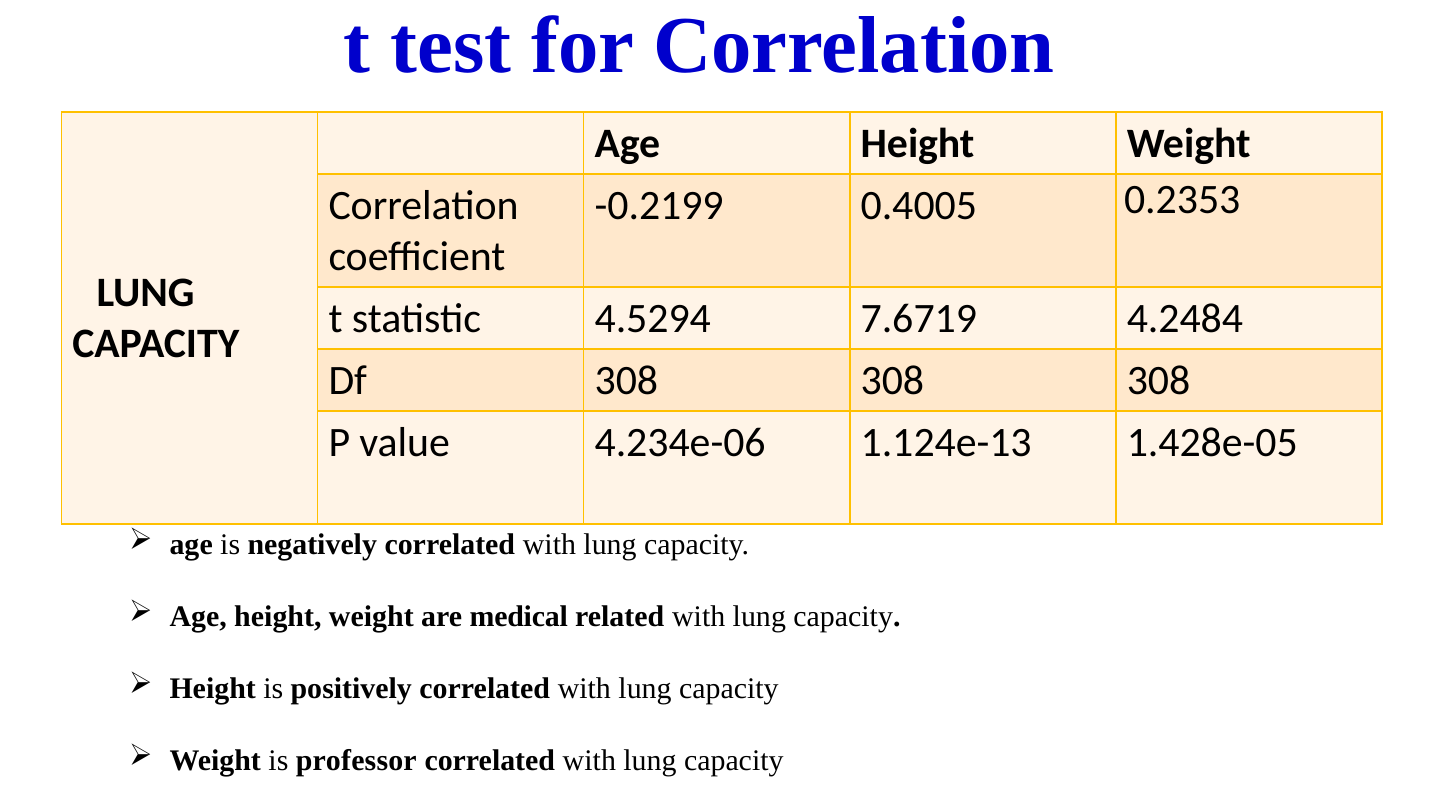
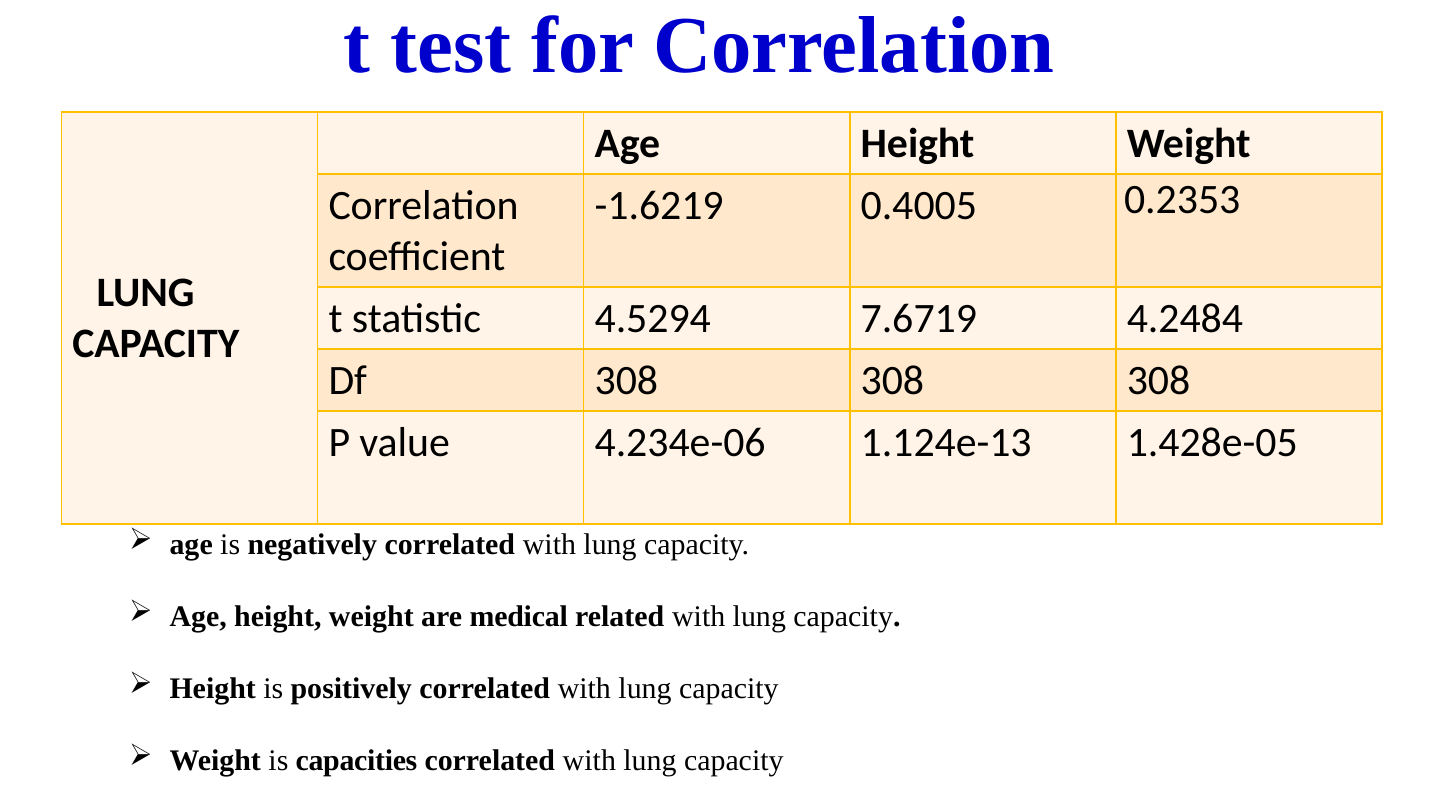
-0.2199: -0.2199 -> -1.6219 (659, 205)
professor: professor -> capacities (356, 760)
